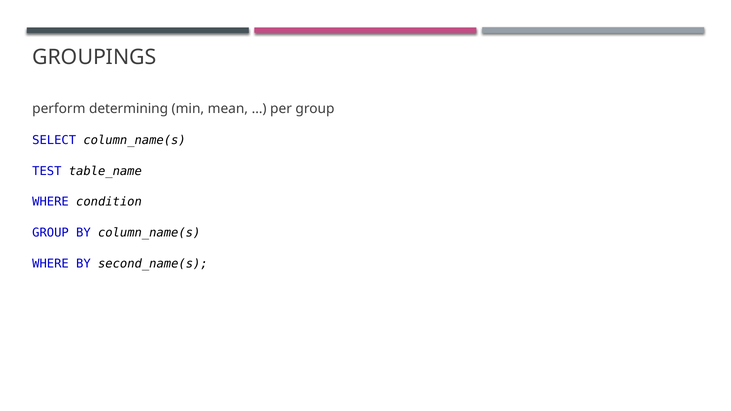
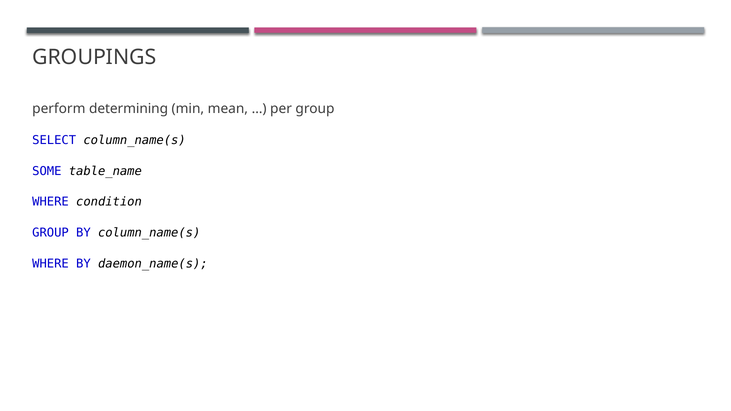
TEST: TEST -> SOME (47, 171)
second_name(s: second_name(s -> daemon_name(s (153, 264)
